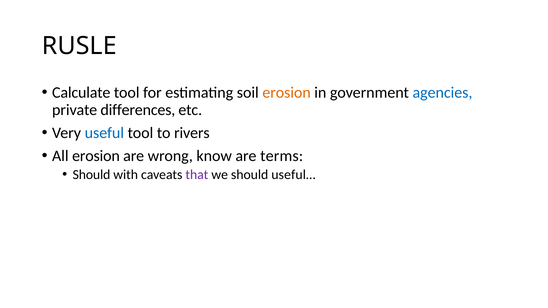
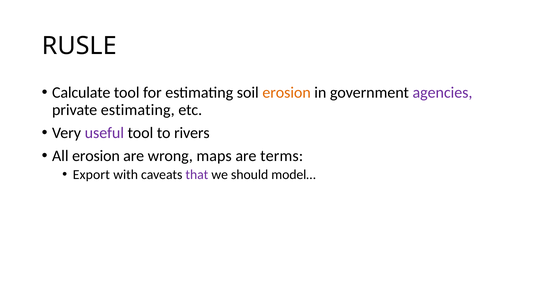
agencies colour: blue -> purple (442, 93)
private differences: differences -> estimating (138, 110)
useful colour: blue -> purple (104, 133)
know: know -> maps (214, 156)
Should: Should -> Export (91, 175)
useful…: useful… -> model… (294, 175)
